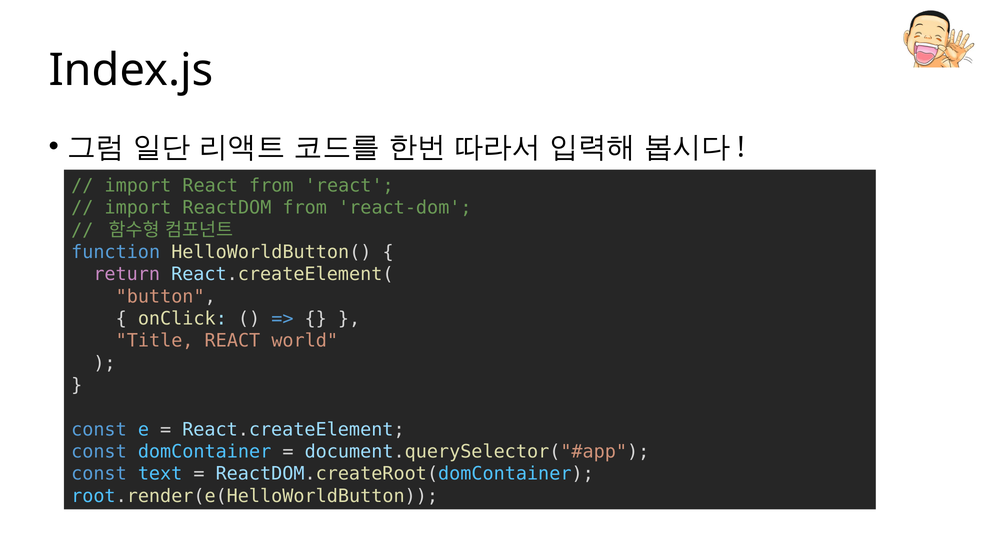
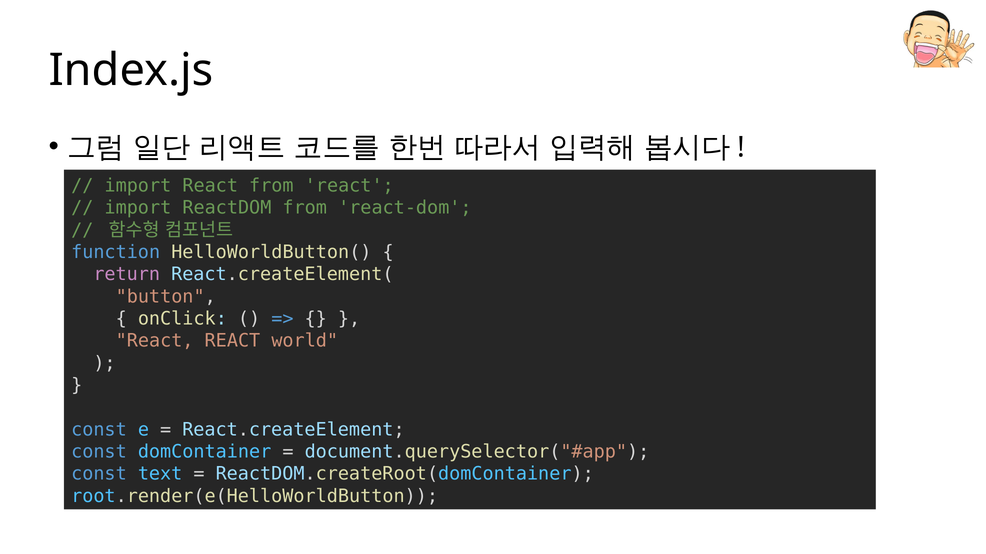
Title: Title -> React (155, 341)
